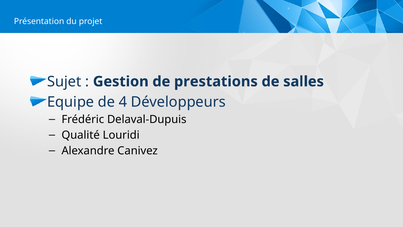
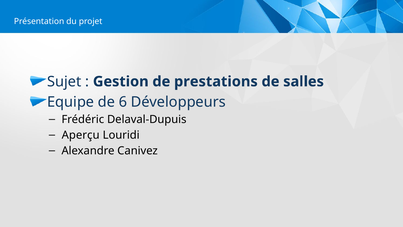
4: 4 -> 6 (123, 102)
Qualité: Qualité -> Aperçu (81, 135)
